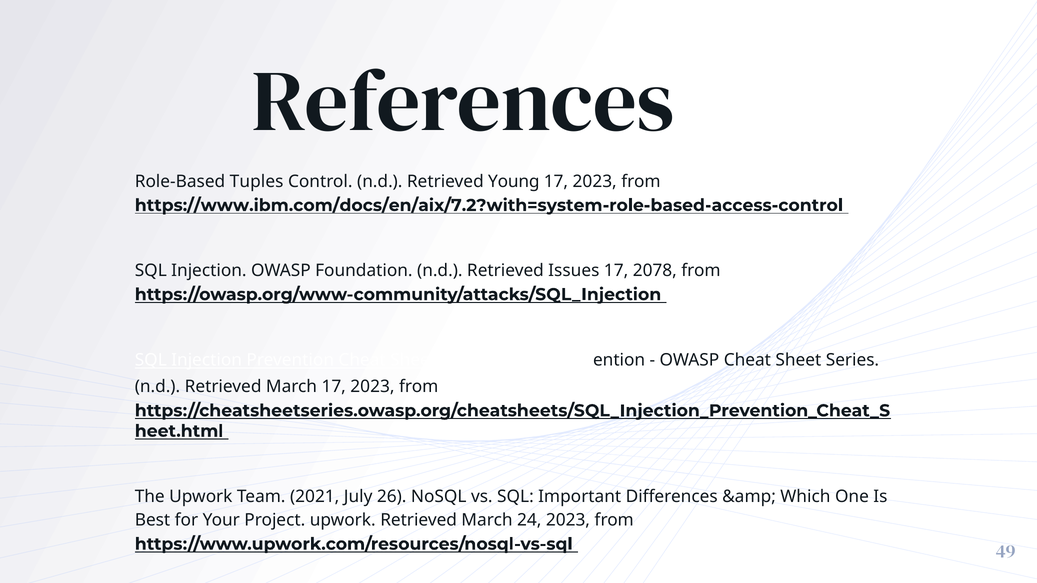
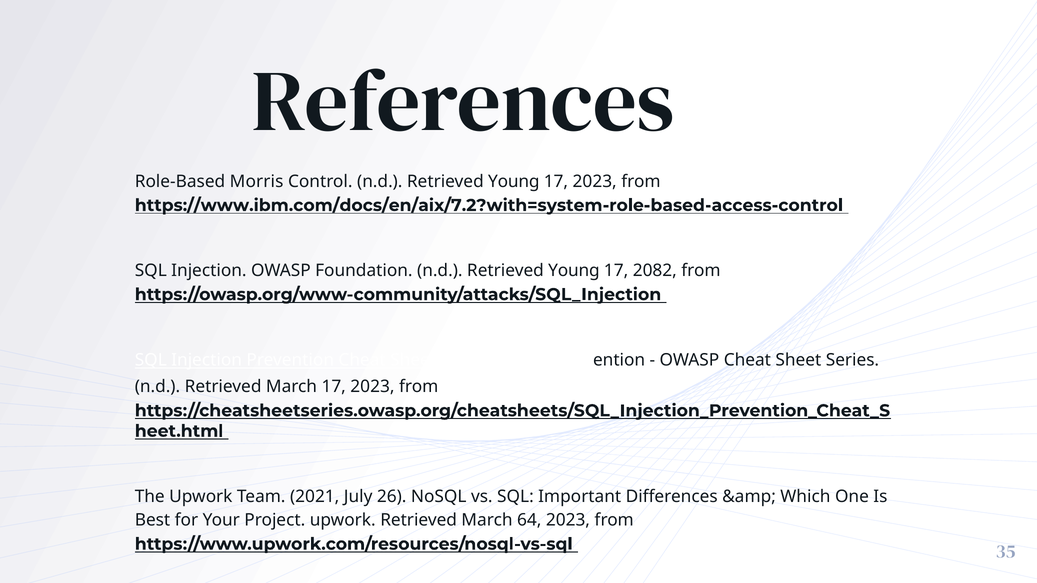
Tuples: Tuples -> Morris (257, 182)
Foundation n.d Retrieved Issues: Issues -> Young (574, 271)
2078: 2078 -> 2082 (655, 271)
24: 24 -> 64 (529, 520)
49: 49 -> 35 (1006, 552)
